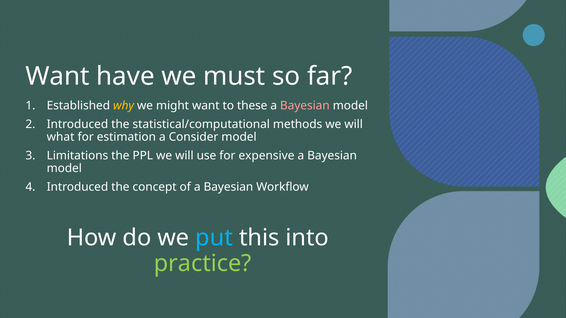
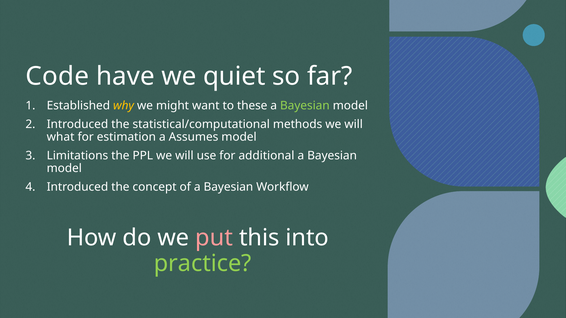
Want: Want -> Code (57, 76)
must: must -> quiet (234, 76)
Bayesian colour: pink -> light green (305, 106)
Consider: Consider -> Assumes (194, 137)
expensive: expensive -> additional (266, 156)
put colour: light blue -> pink (214, 238)
